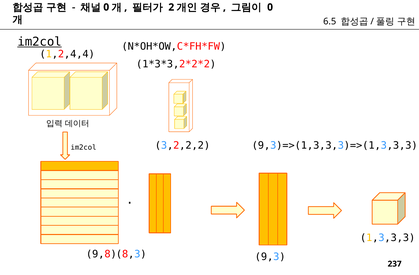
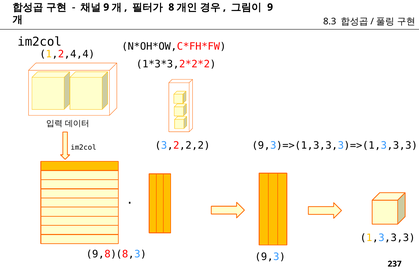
0: 0 -> 9 (106, 7)
2: 2 -> 8 (171, 7)
0: 0 -> 9 (270, 7)
6.5: 6.5 -> 8.3 (330, 21)
im2col underline: present -> none (40, 42)
